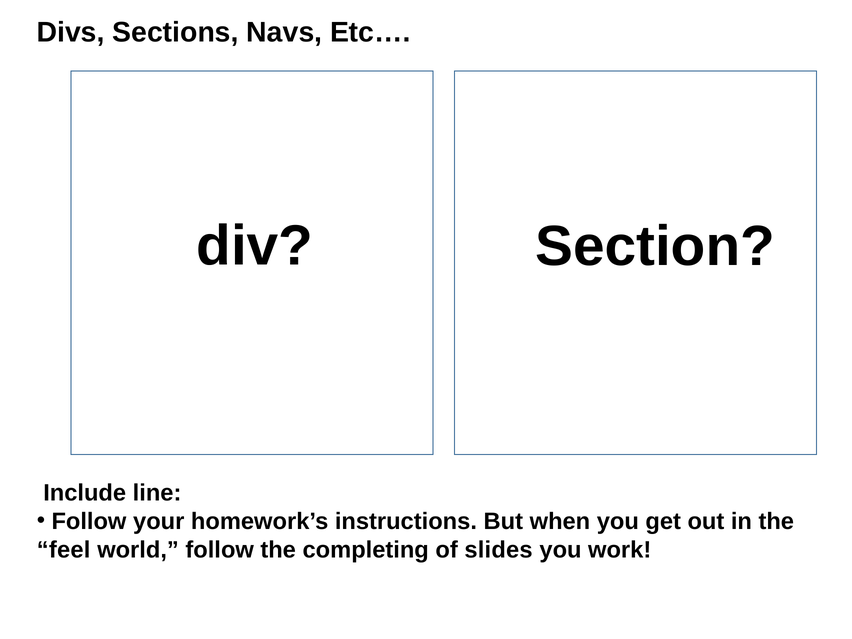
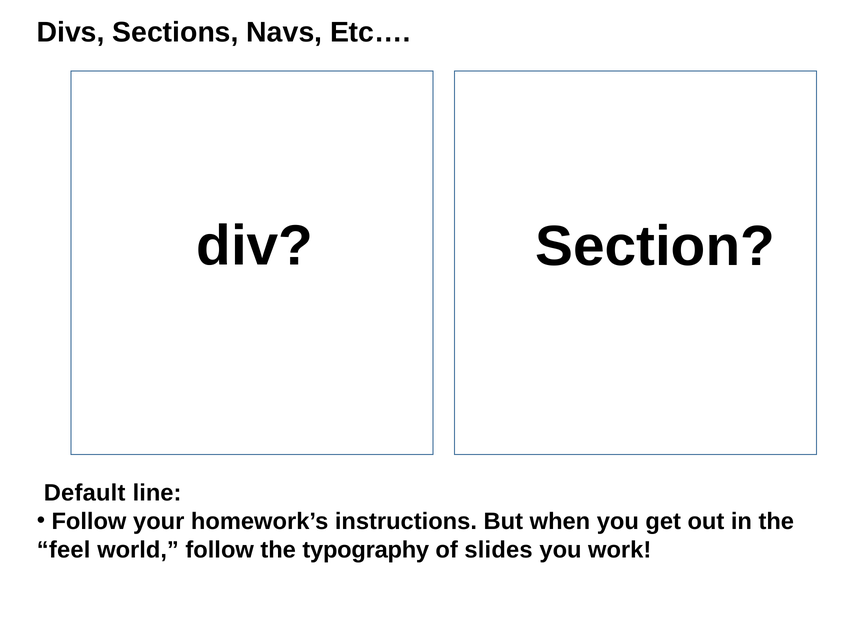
Include: Include -> Default (85, 493)
completing: completing -> typography (366, 550)
